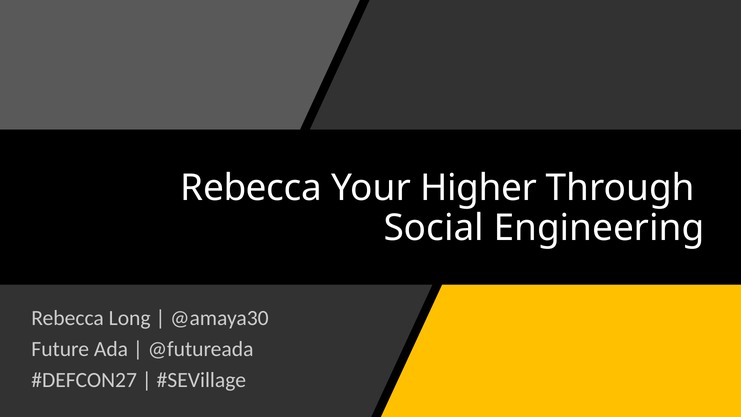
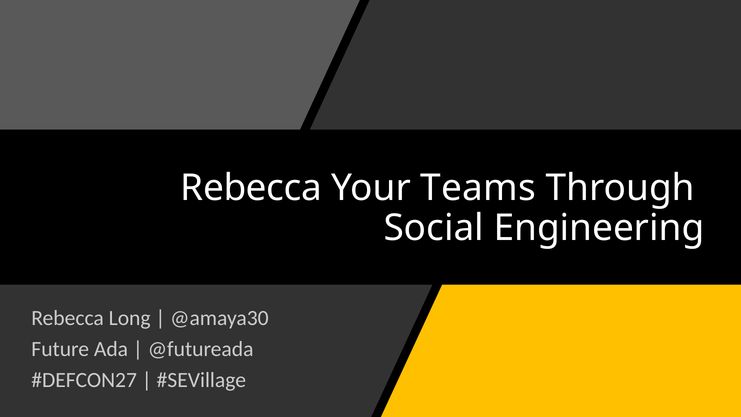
Higher: Higher -> Teams (478, 188)
